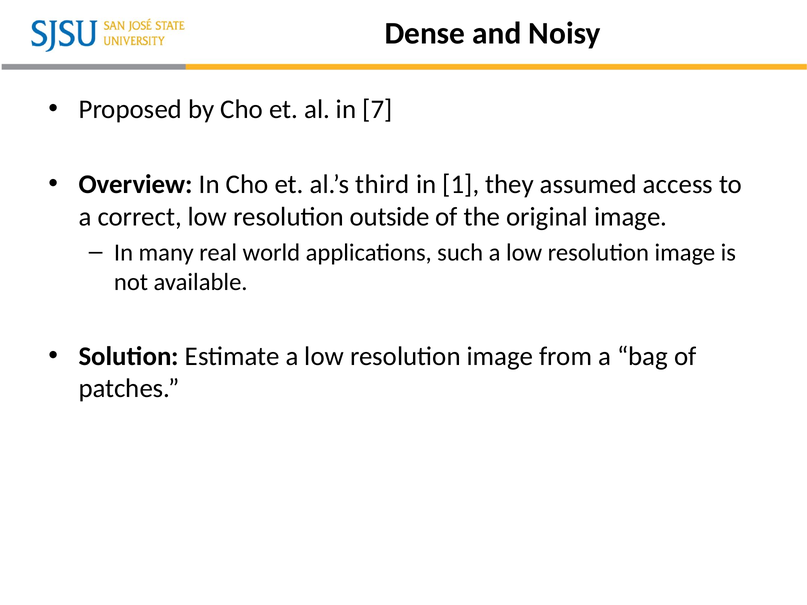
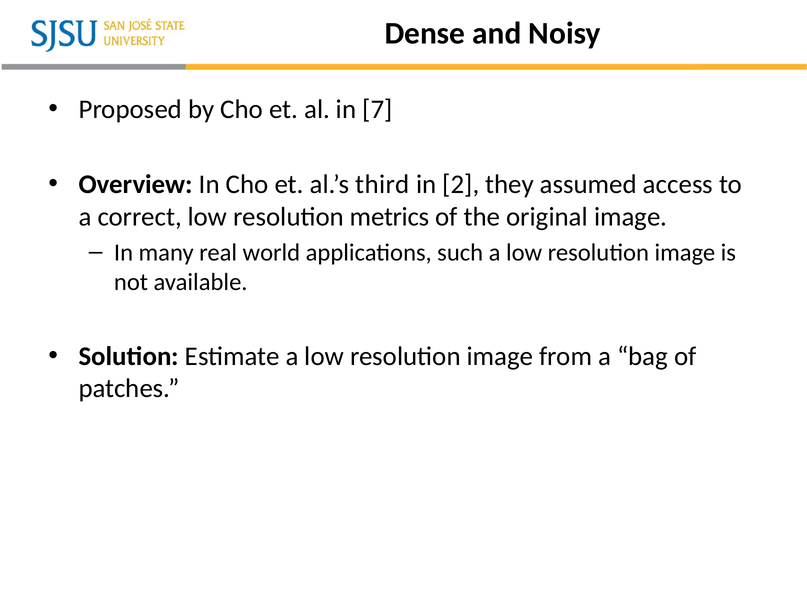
1: 1 -> 2 (461, 185)
outside: outside -> metrics (390, 217)
